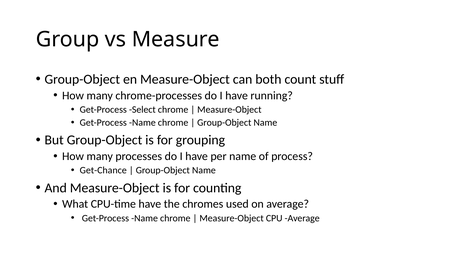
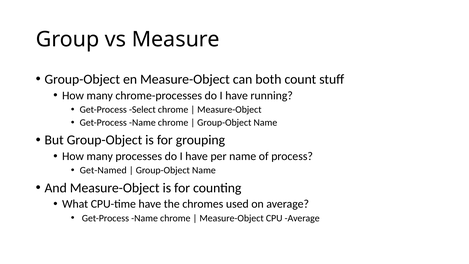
Get-Chance: Get-Chance -> Get-Named (103, 170)
